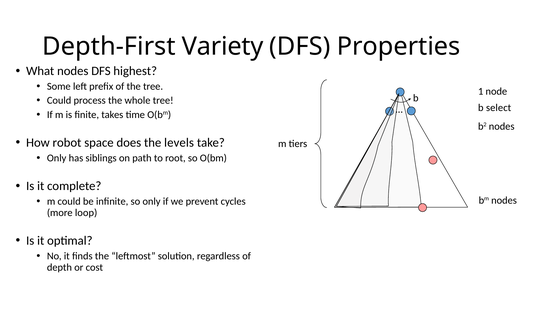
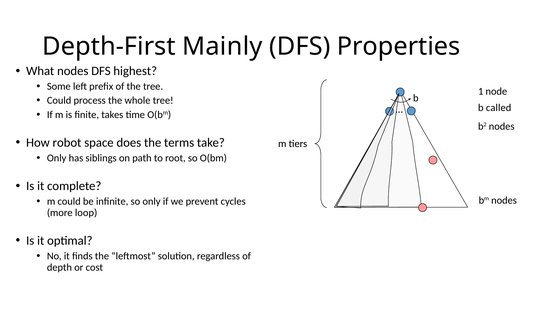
Variety: Variety -> Mainly (222, 47)
select: select -> called (499, 108)
levels: levels -> terms (179, 143)
